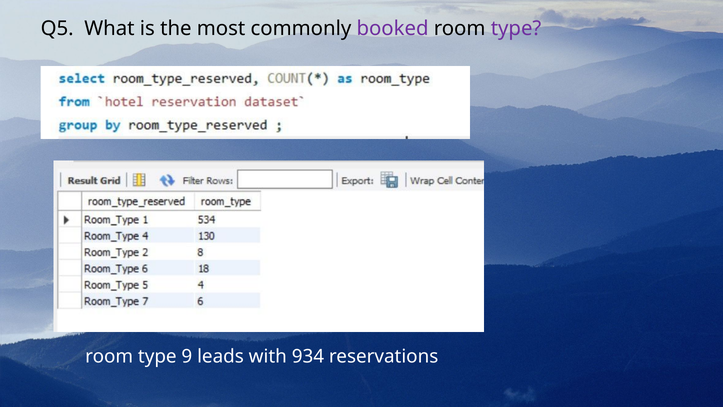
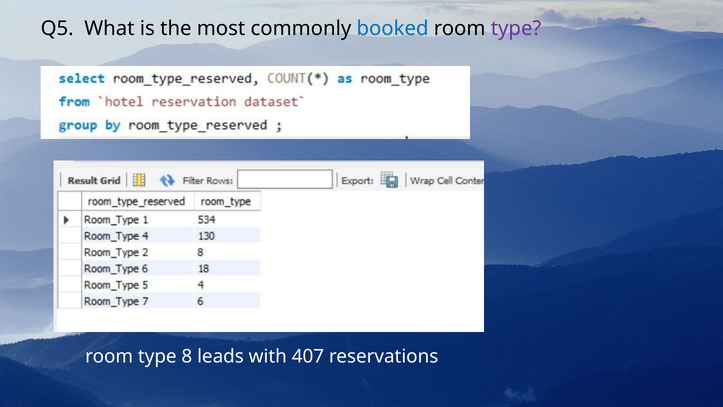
booked colour: purple -> blue (393, 29)
9: 9 -> 8 (187, 356)
934: 934 -> 407 (308, 356)
